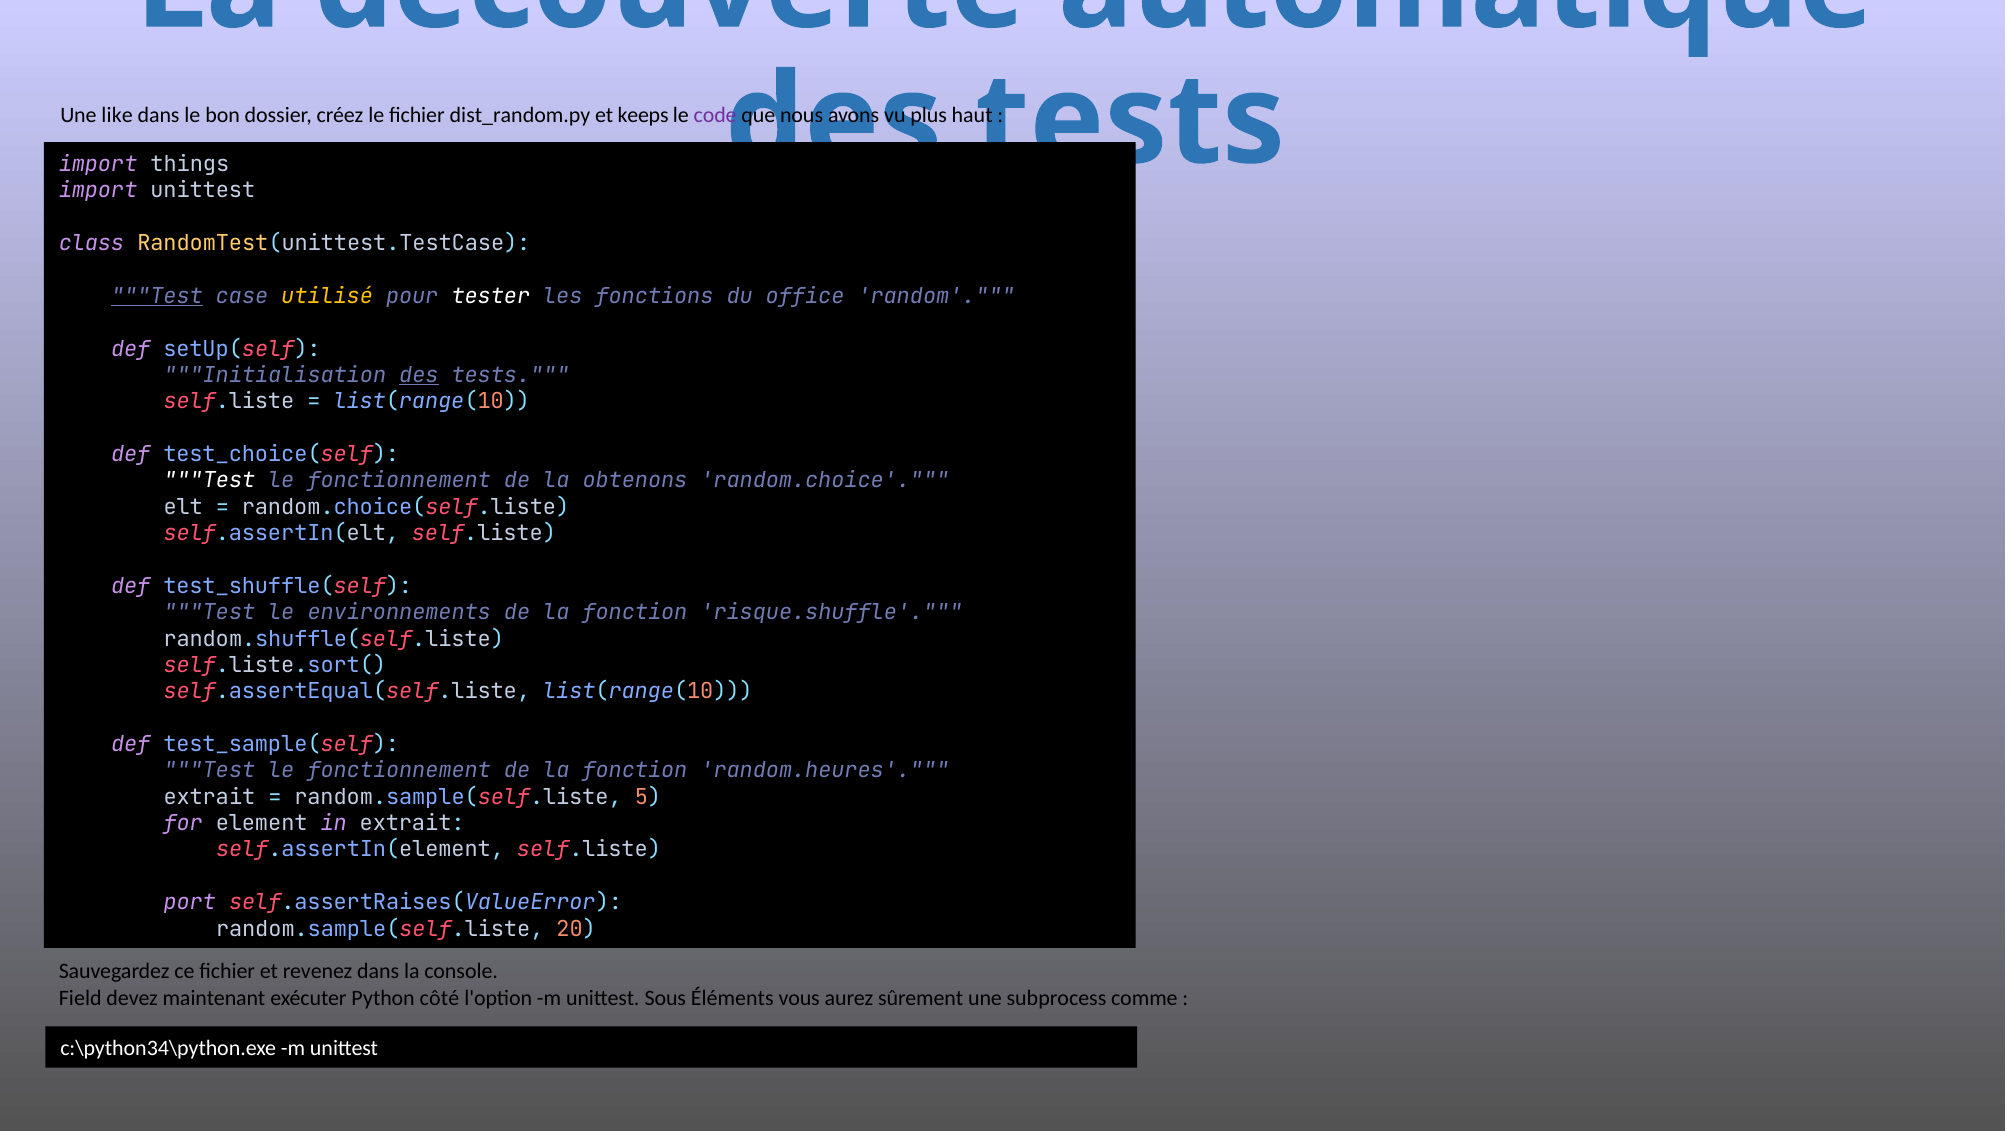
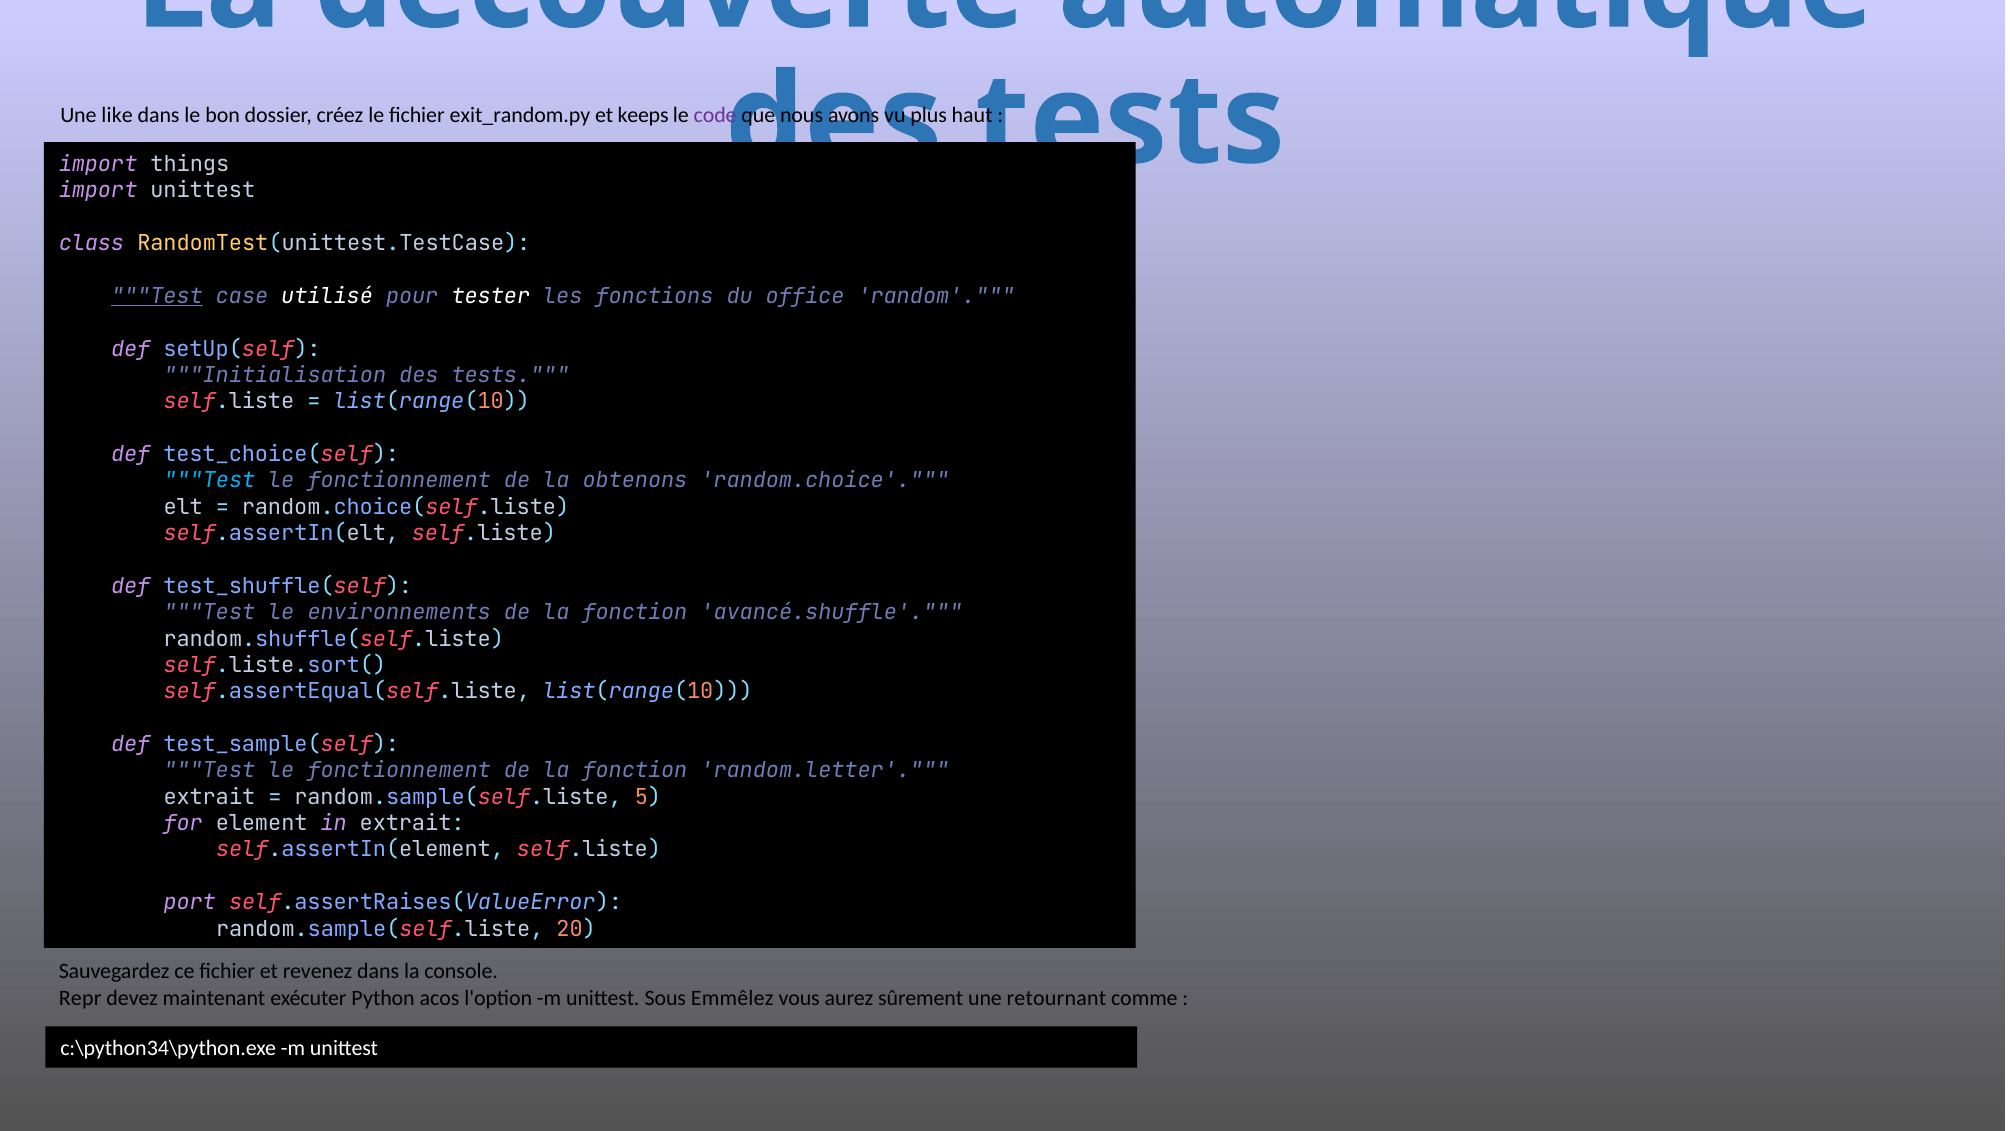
dist_random.py: dist_random.py -> exit_random.py (520, 115)
utilisé colour: yellow -> white (327, 296)
des underline: present -> none (419, 375)
Test colour: white -> light blue (209, 480)
risque.shuffle: risque.shuffle -> avancé.shuffle (831, 612)
random.heures: random.heures -> random.letter (825, 770)
Field: Field -> Repr (80, 998)
côté: côté -> acos (440, 998)
Éléments: Éléments -> Emmêlez (732, 998)
subprocess: subprocess -> retournant (1056, 998)
